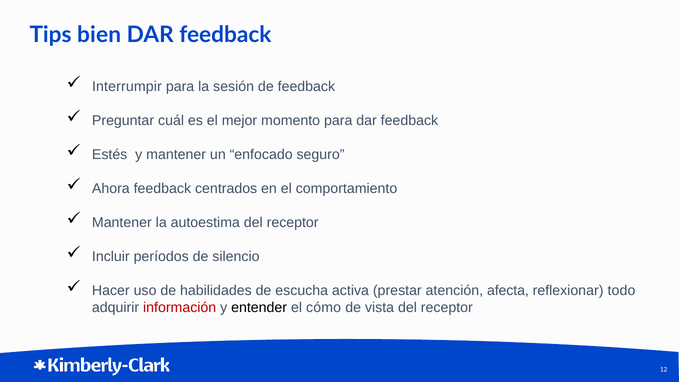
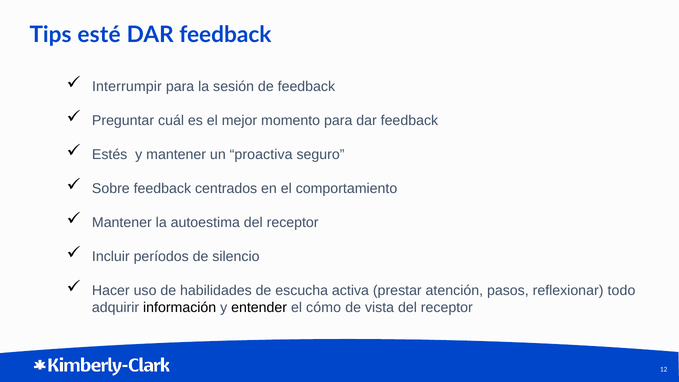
bien: bien -> esté (99, 35)
enfocado: enfocado -> proactiva (261, 155)
Ahora: Ahora -> Sobre (111, 189)
afecta: afecta -> pasos (508, 290)
información colour: red -> black (180, 307)
